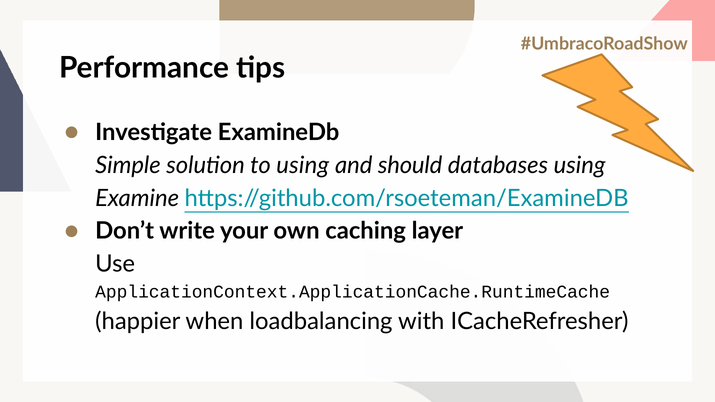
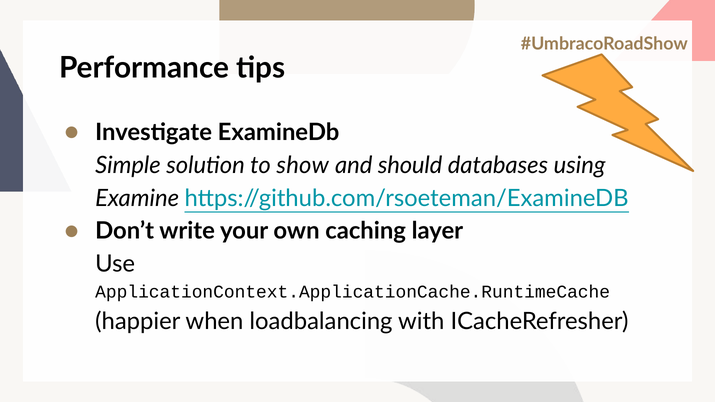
to using: using -> show (303, 165)
